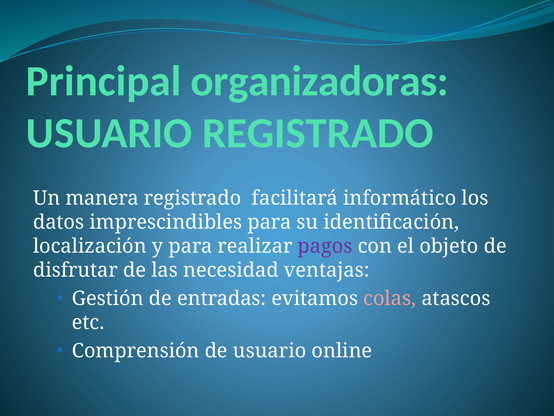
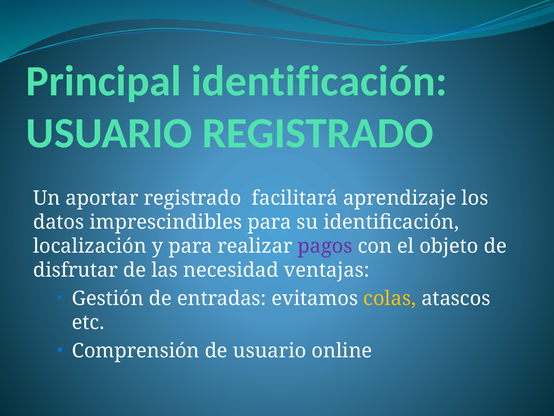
Principal organizadoras: organizadoras -> identificación (319, 81)
manera: manera -> aportar (102, 198)
informático: informático -> aprendizaje (400, 198)
colas colour: pink -> yellow (390, 298)
